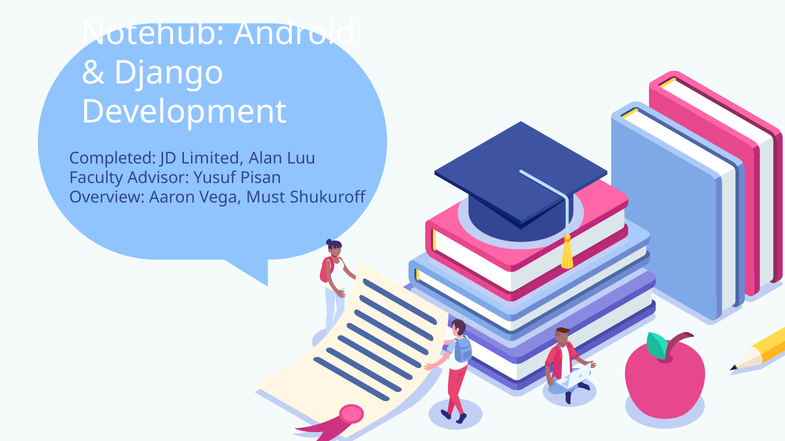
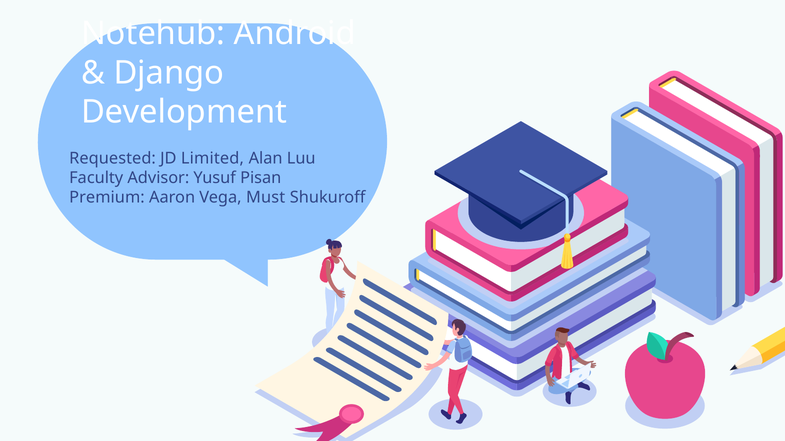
Completed: Completed -> Requested (113, 159)
Overview: Overview -> Premium (107, 198)
